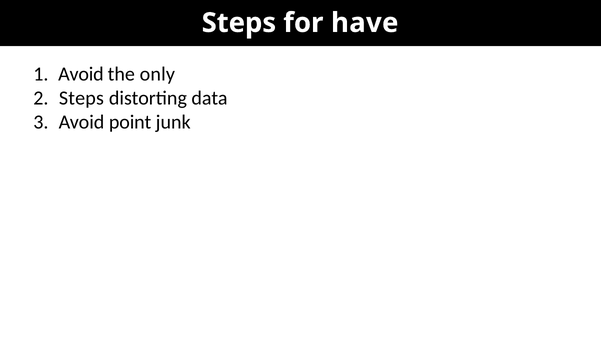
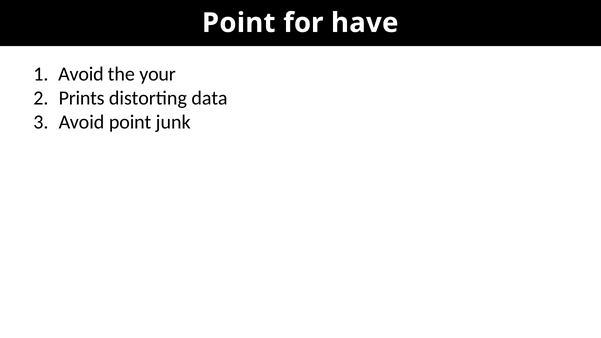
Steps: Steps -> Point (239, 23)
only: only -> your (158, 74)
Steps: Steps -> Prints (82, 98)
